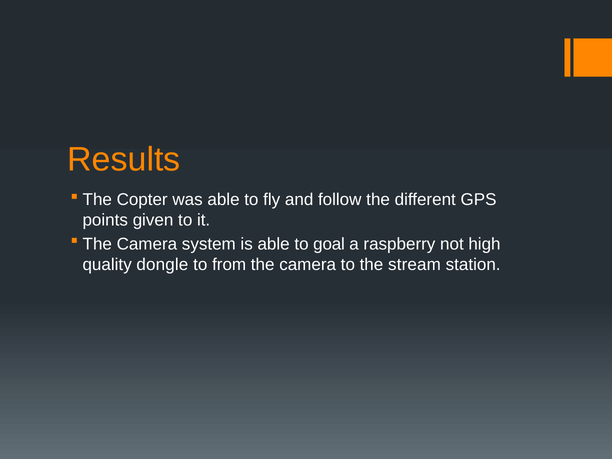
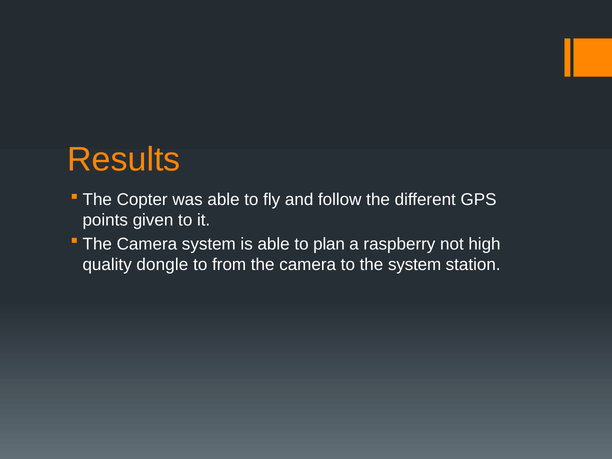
goal: goal -> plan (329, 244)
the stream: stream -> system (415, 264)
